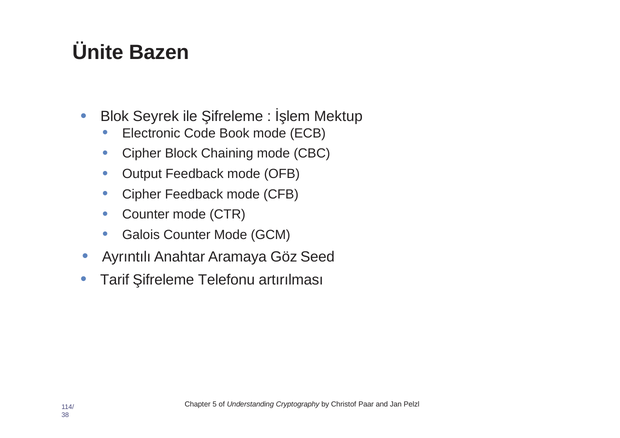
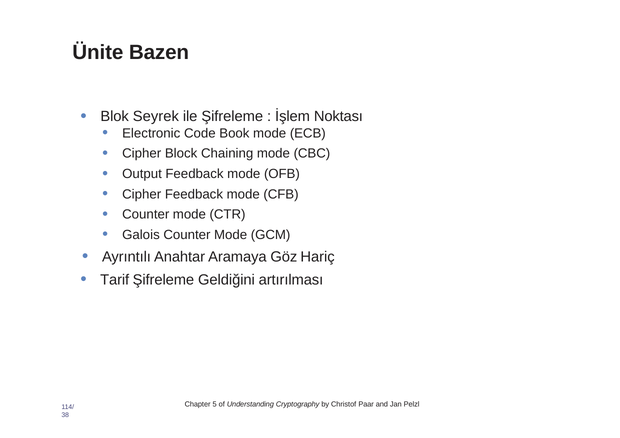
Mektup: Mektup -> Noktası (338, 117)
Seed: Seed -> Hariç (318, 257)
Telefonu: Telefonu -> Geldiğini (226, 280)
